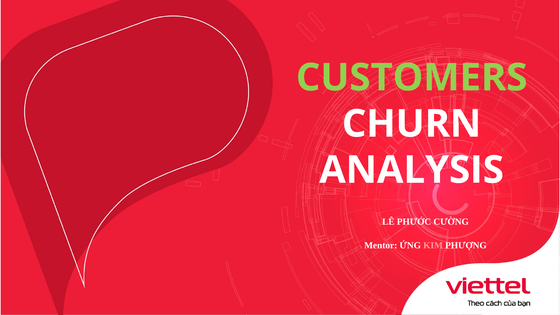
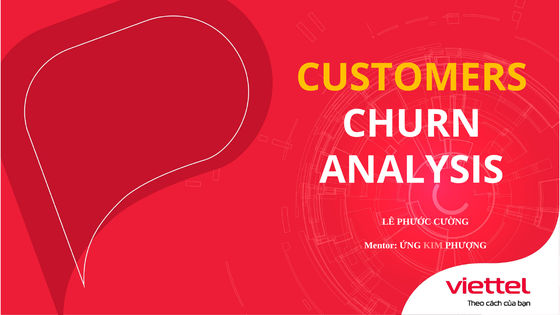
CUSTOMERS colour: light green -> yellow (412, 78)
